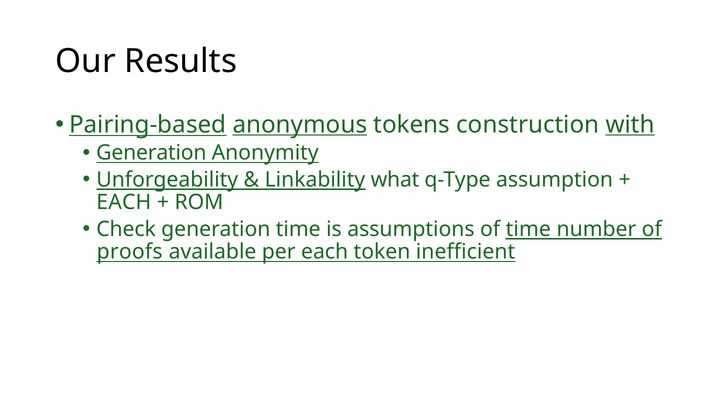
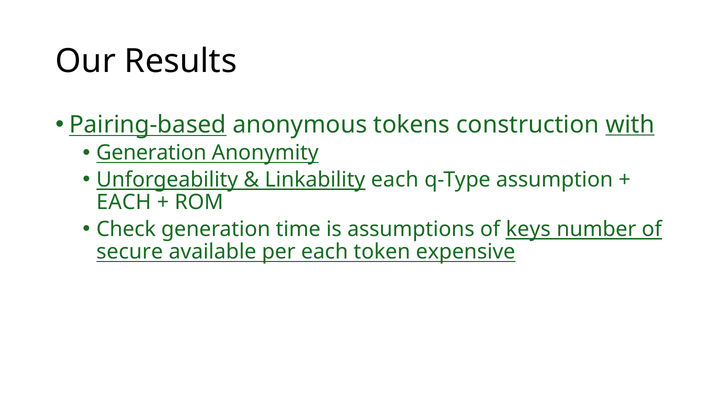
anonymous underline: present -> none (300, 125)
Linkability what: what -> each (395, 179)
of time: time -> keys (528, 229)
proofs: proofs -> secure (130, 252)
inefficient: inefficient -> expensive (466, 252)
